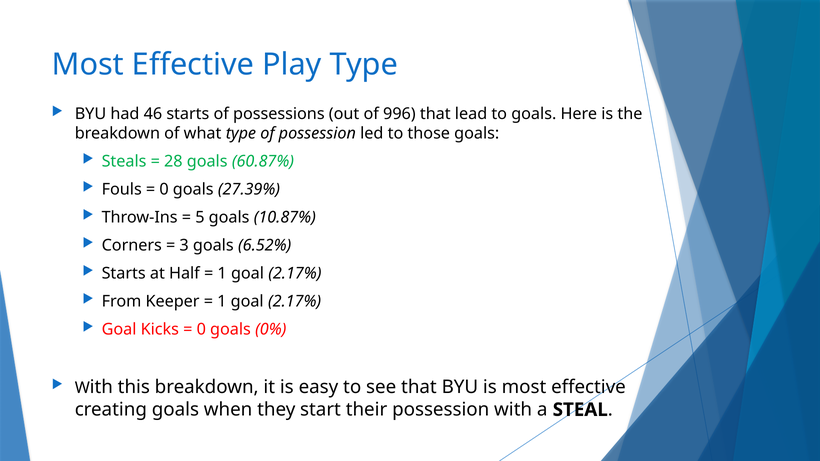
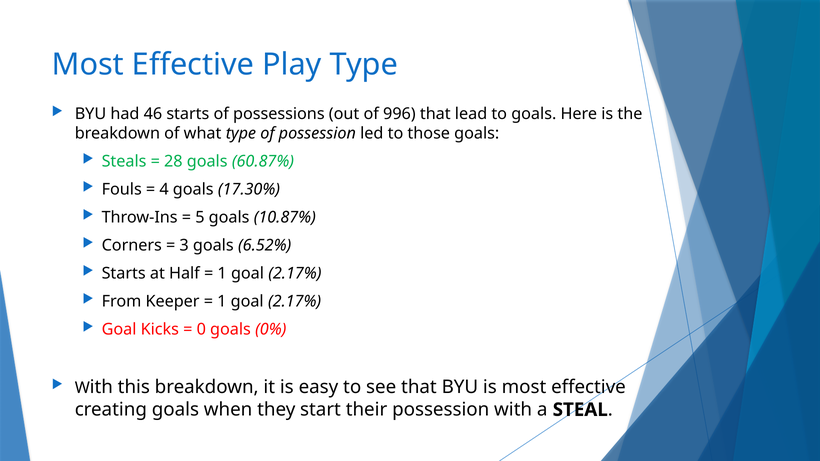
0: 0 -> 4 (164, 190)
27.39%: 27.39% -> 17.30% (249, 190)
